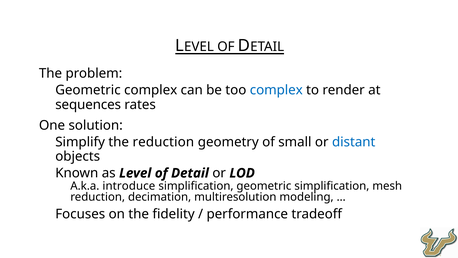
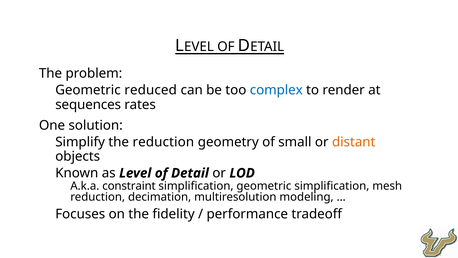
Geometric complex: complex -> reduced (151, 90)
distant colour: blue -> orange (354, 142)
introduce: introduce -> constraint (129, 186)
